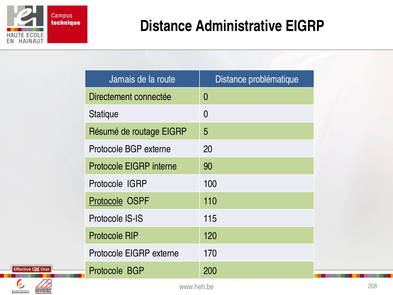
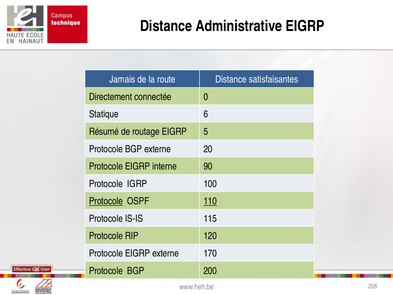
problématique: problématique -> satisfaisantes (274, 79)
Statique 0: 0 -> 6 (206, 114)
110 underline: none -> present (210, 201)
